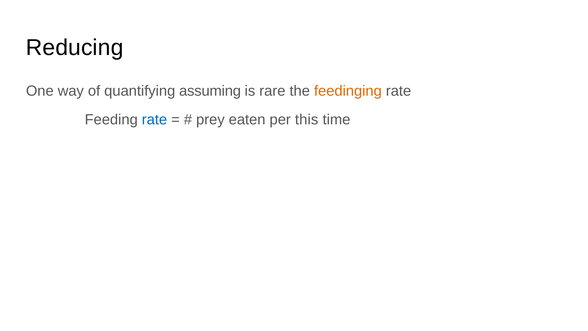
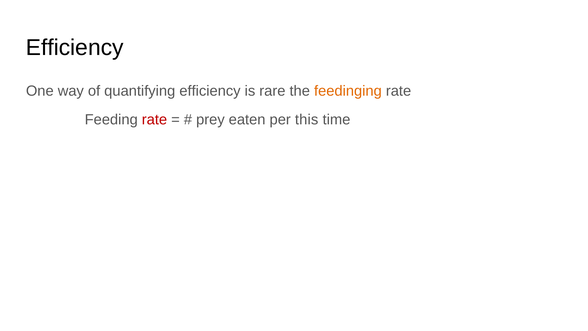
Reducing: Reducing -> Efficiency (75, 48)
quantifying assuming: assuming -> efficiency (210, 91)
rate colour: blue -> red (154, 120)
